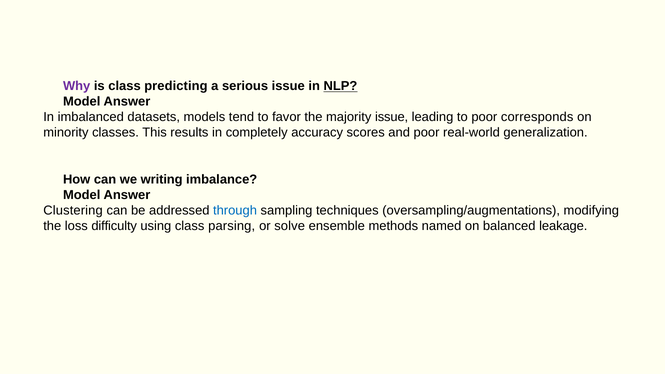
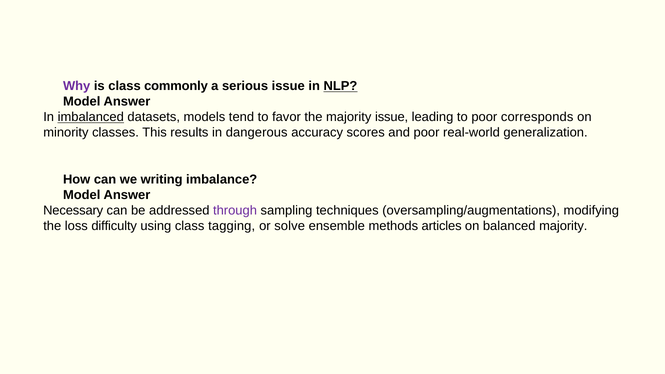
predicting: predicting -> commonly (176, 86)
imbalanced underline: none -> present (91, 117)
completely: completely -> dangerous (257, 133)
Clustering: Clustering -> Necessary (73, 210)
through colour: blue -> purple (235, 210)
parsing: parsing -> tagging (232, 226)
named: named -> articles (442, 226)
balanced leakage: leakage -> majority (563, 226)
